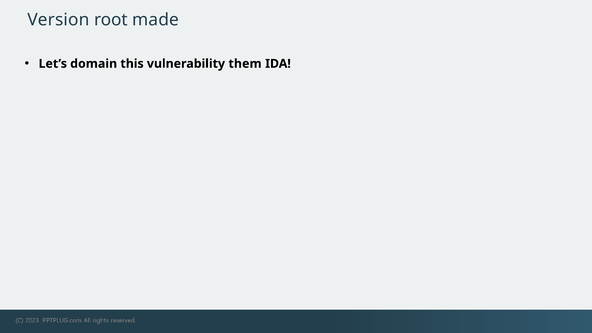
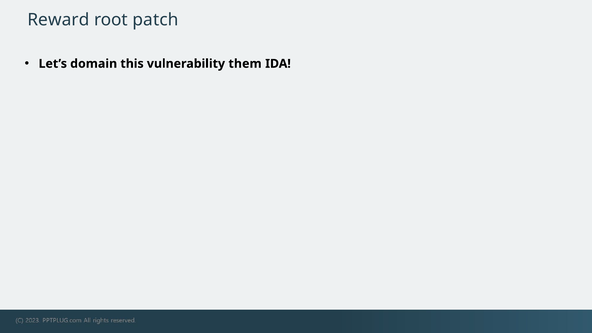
Version: Version -> Reward (58, 20)
made: made -> patch (156, 20)
